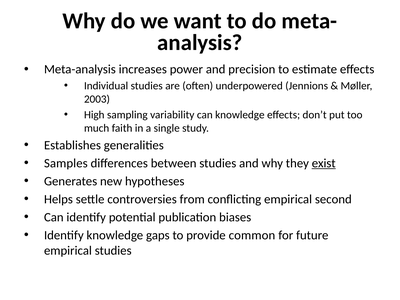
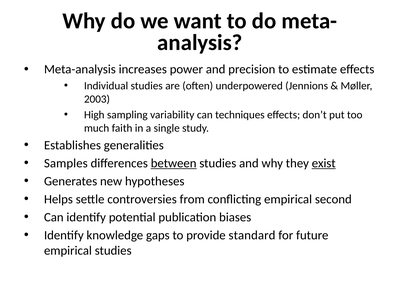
can knowledge: knowledge -> techniques (240, 115)
between underline: none -> present (174, 163)
common: common -> standard (252, 235)
